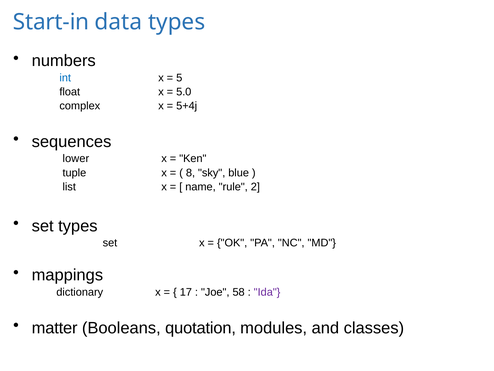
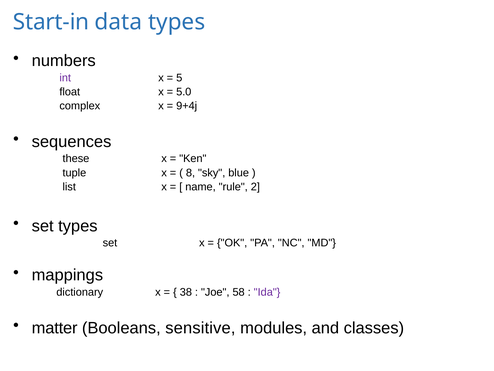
int colour: blue -> purple (65, 78)
5+4j: 5+4j -> 9+4j (187, 106)
lower: lower -> these (76, 158)
17: 17 -> 38 (186, 292)
quotation: quotation -> sensitive (200, 327)
